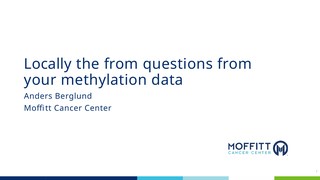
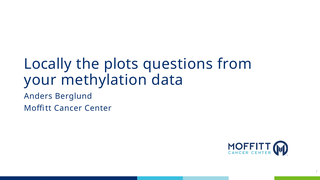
the from: from -> plots (121, 64)
